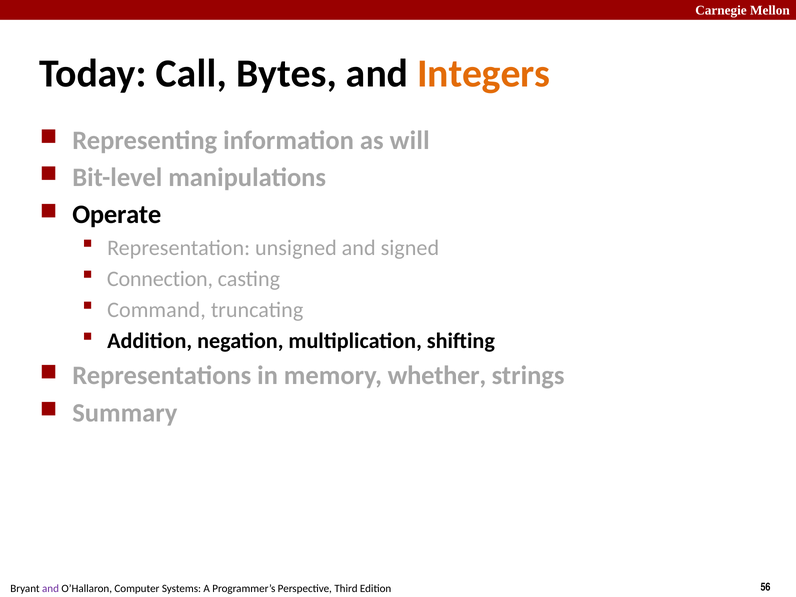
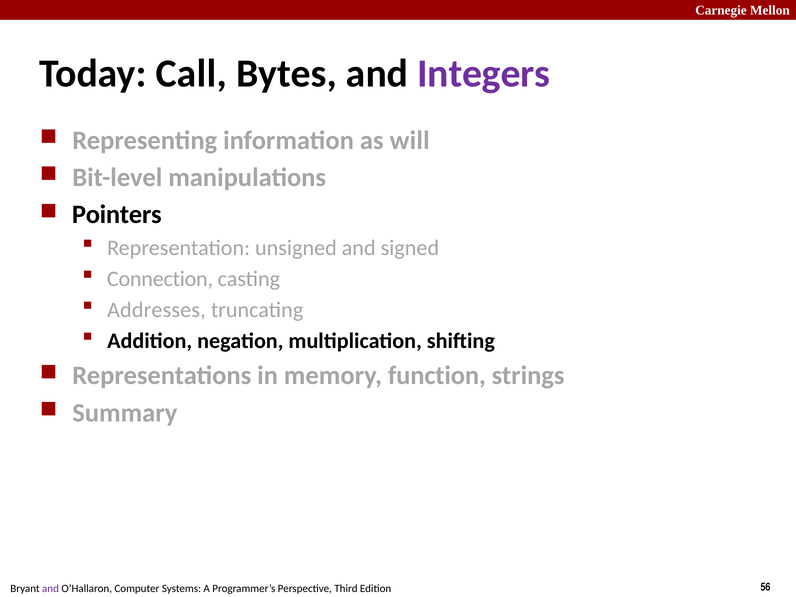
Integers colour: orange -> purple (484, 74)
Operate: Operate -> Pointers (117, 215)
Command: Command -> Addresses (156, 310)
whether: whether -> function (437, 376)
